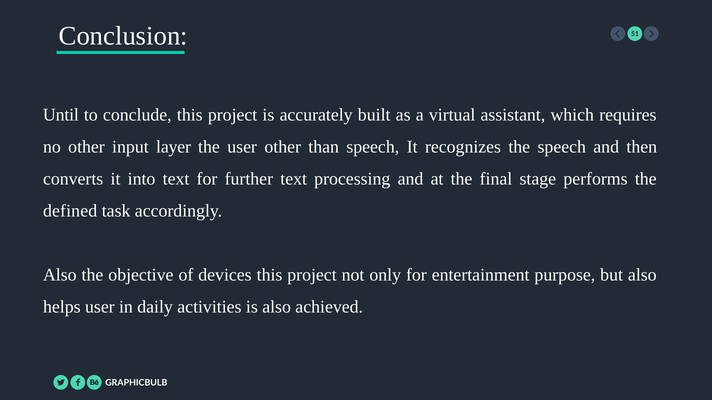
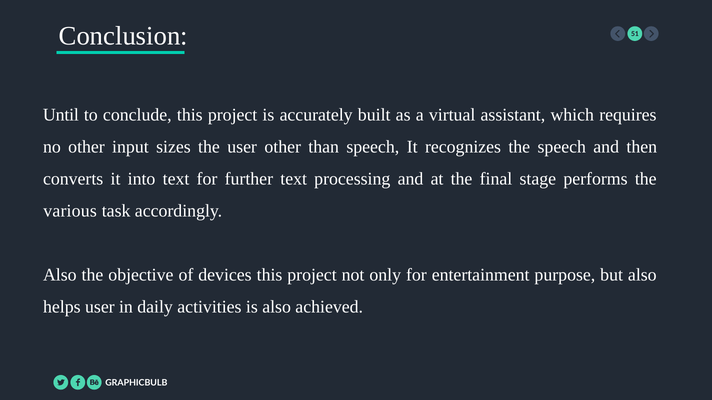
layer: layer -> sizes (173, 147)
defined: defined -> various (70, 211)
